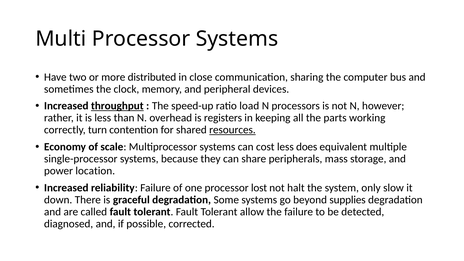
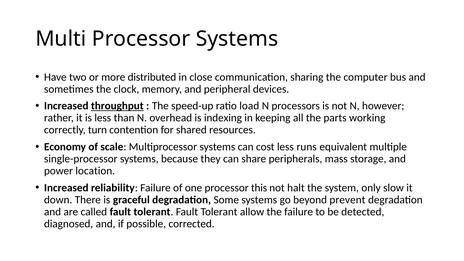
registers: registers -> indexing (223, 118)
resources underline: present -> none (232, 130)
does: does -> runs (307, 147)
lost: lost -> this (259, 188)
supplies: supplies -> prevent (347, 200)
